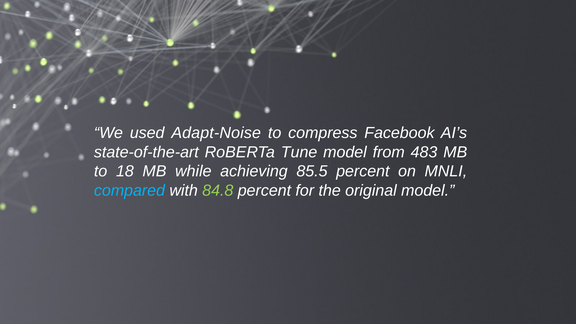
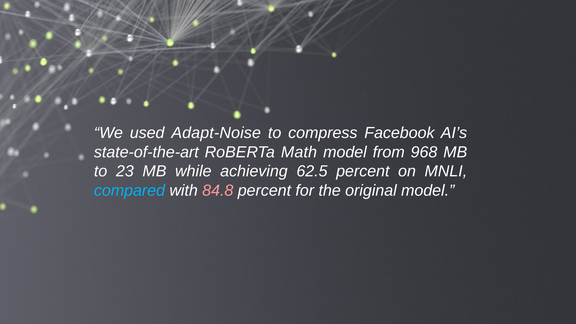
Tune: Tune -> Math (299, 152)
483: 483 -> 968 (424, 152)
18: 18 -> 23 (125, 171)
85.5: 85.5 -> 62.5 (312, 171)
84.8 colour: light green -> pink (218, 191)
